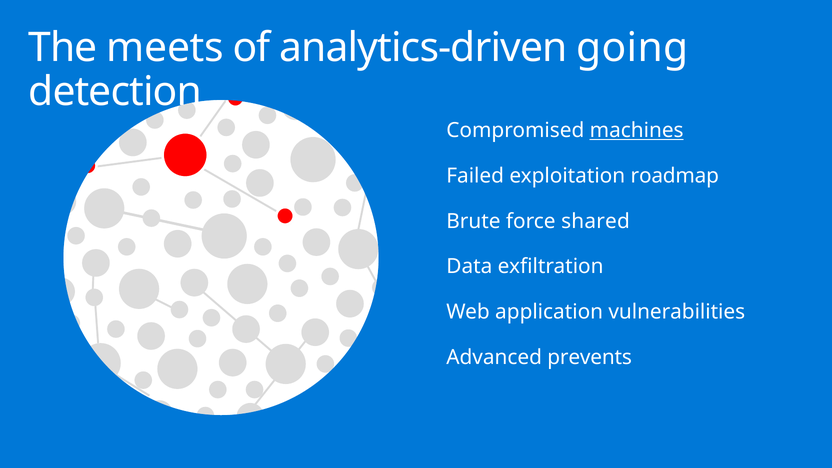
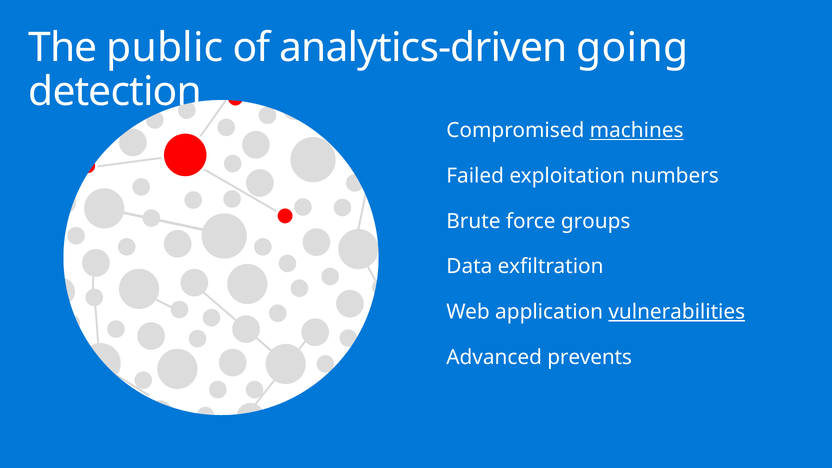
meets: meets -> public (165, 48)
roadmap: roadmap -> numbers (675, 176)
shared: shared -> groups (596, 221)
vulnerabilities underline: none -> present (677, 312)
